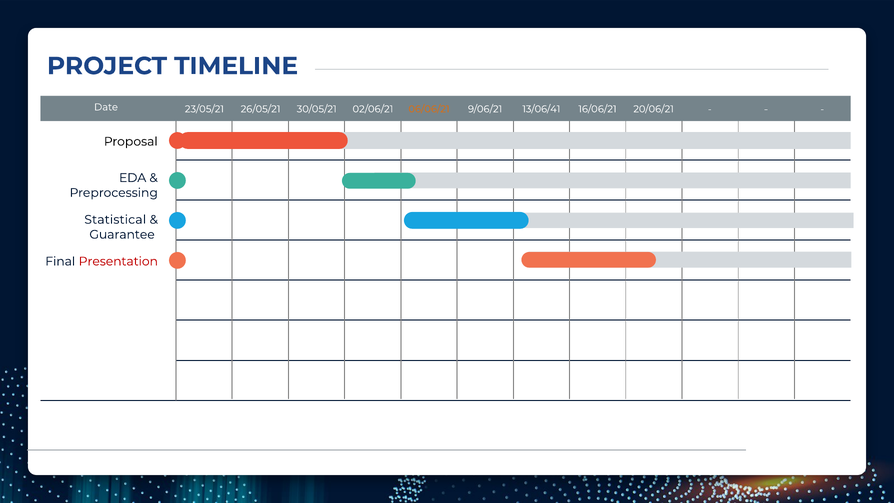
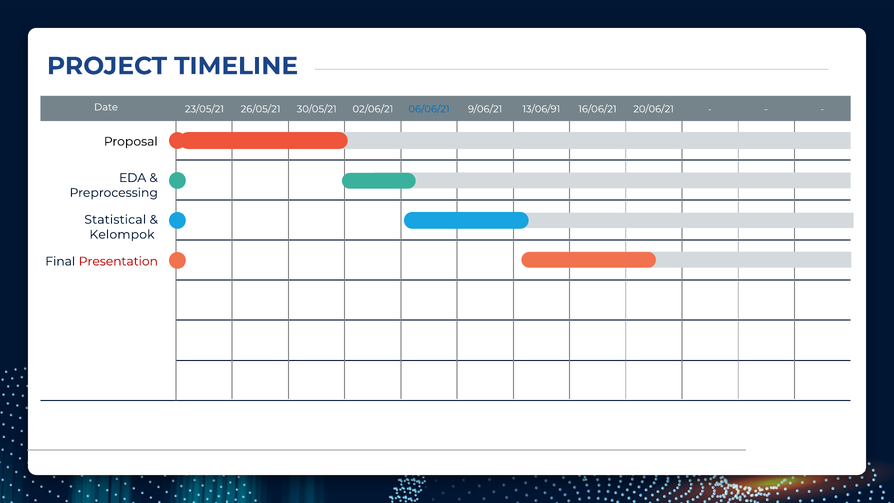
06/06/21 colour: orange -> blue (429, 109)
13/06/41: 13/06/41 -> 13/06/91 (541, 109)
Guarantee: Guarantee -> Kelompok (122, 235)
